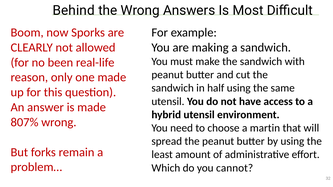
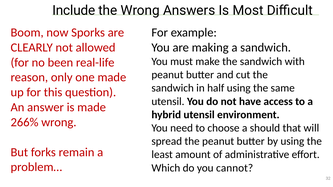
Behind: Behind -> Include (74, 10)
807%: 807% -> 266% (25, 122)
martin: martin -> should (265, 128)
